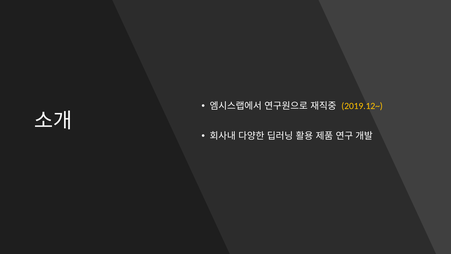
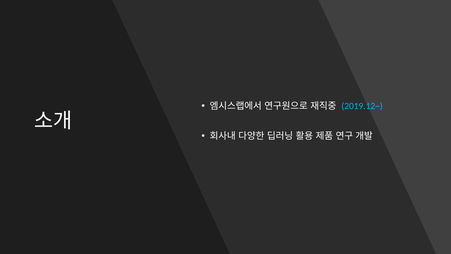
2019.12~ colour: yellow -> light blue (362, 106)
